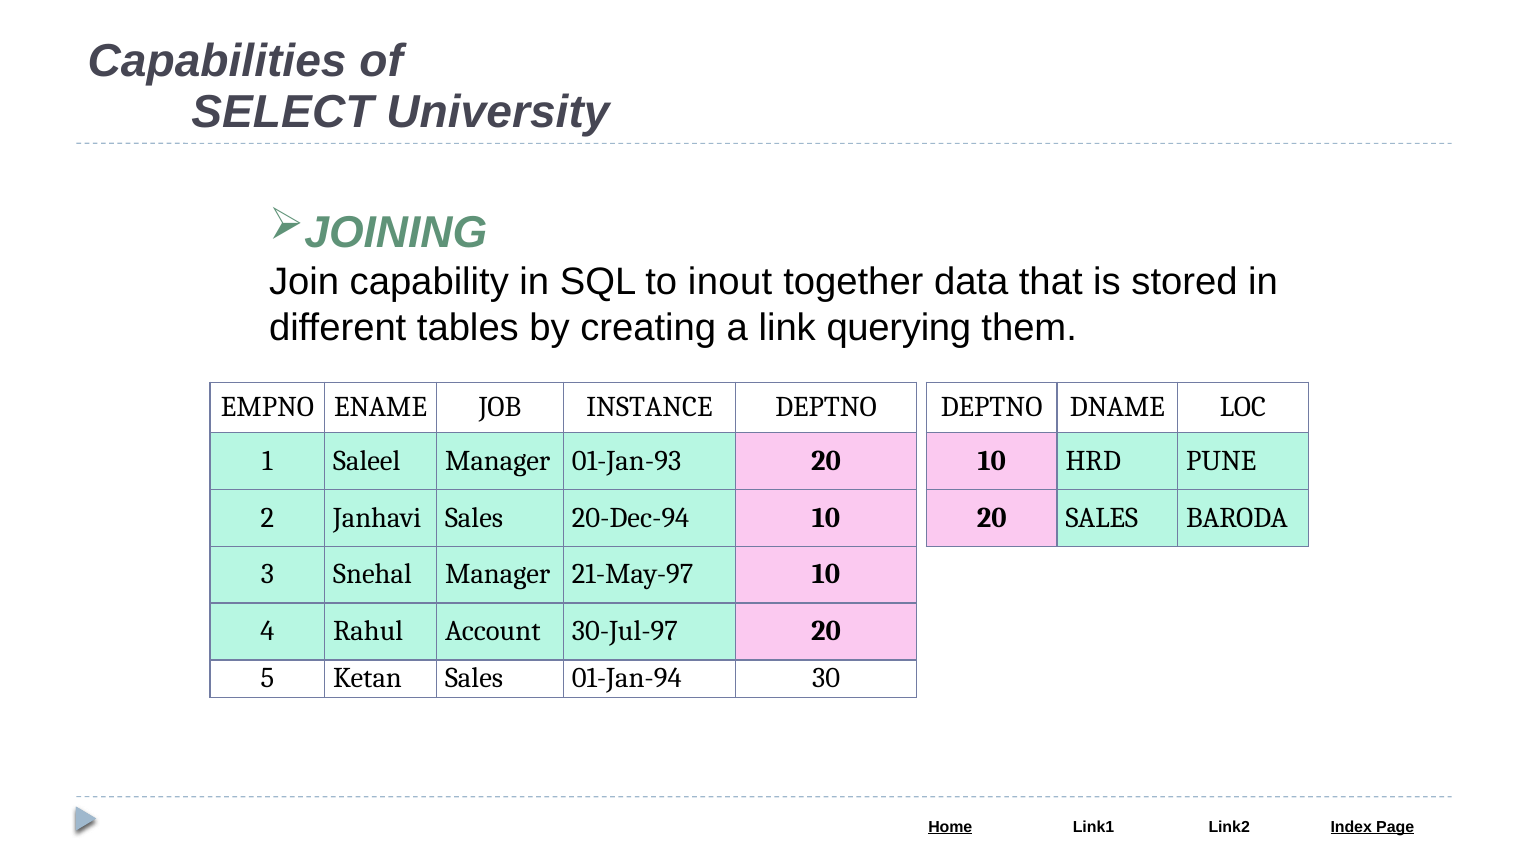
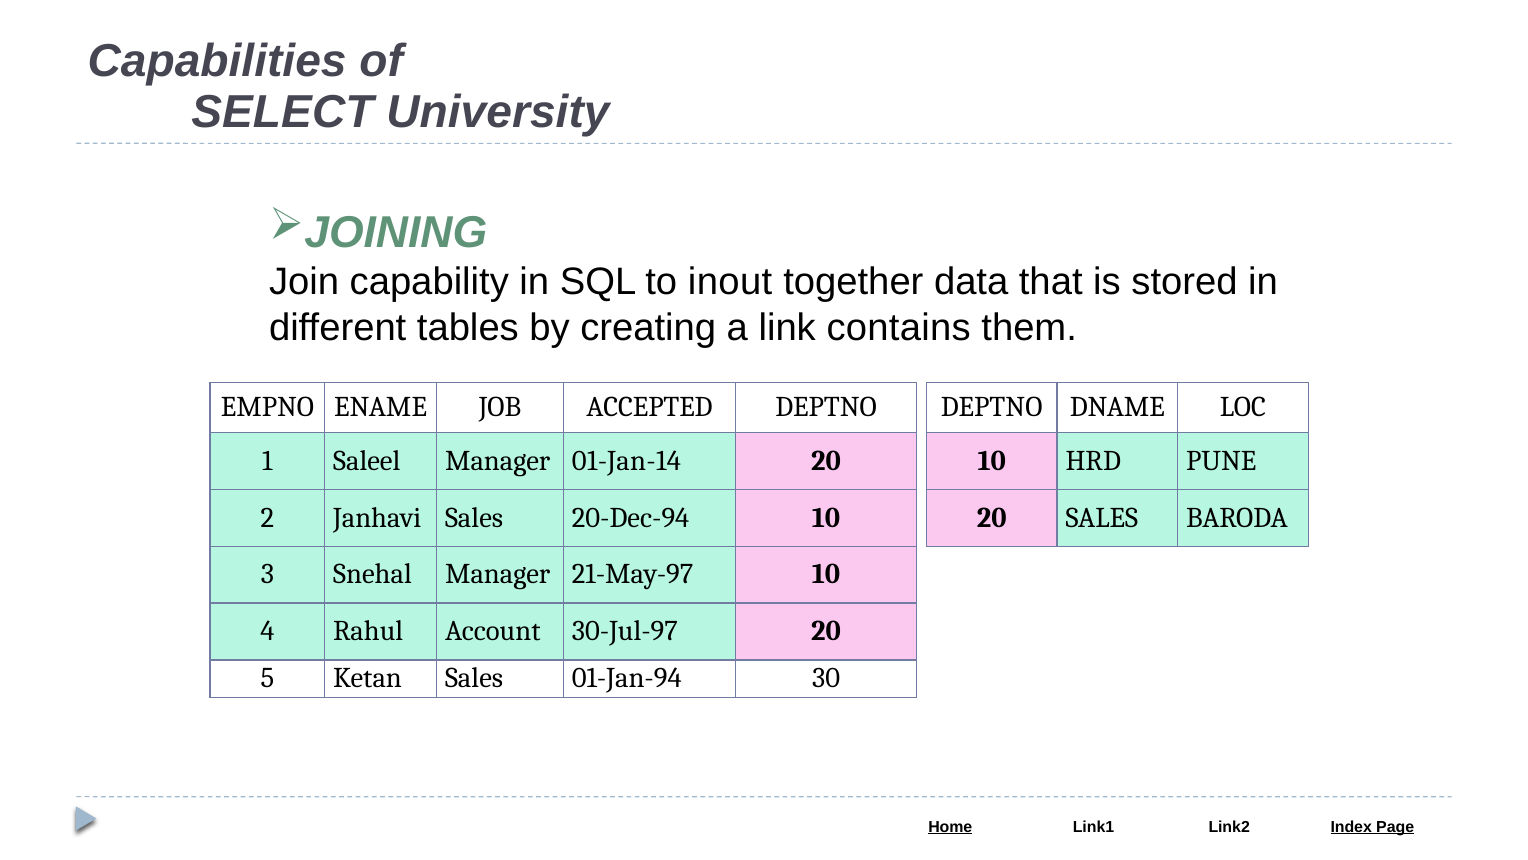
querying: querying -> contains (899, 327)
INSTANCE: INSTANCE -> ACCEPTED (649, 407)
01-Jan-93: 01-Jan-93 -> 01-Jan-14 (626, 461)
